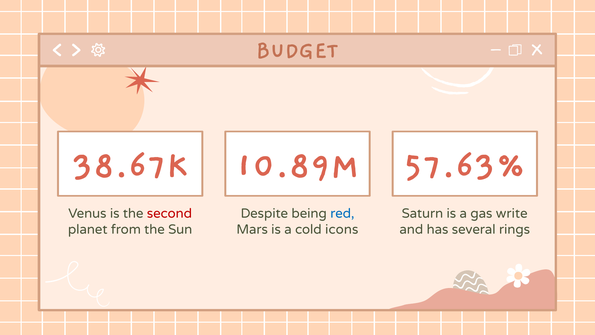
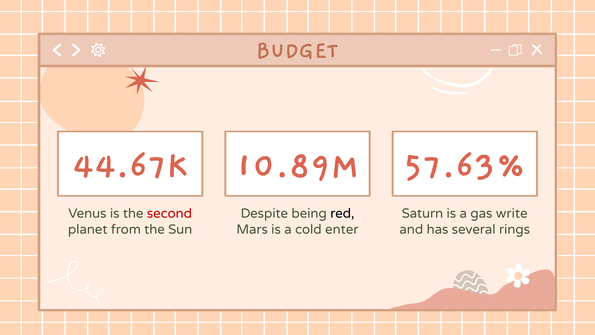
38.67K: 38.67K -> 44.67K (130, 163)
red colour: blue -> black (342, 213)
icons: icons -> enter (342, 229)
